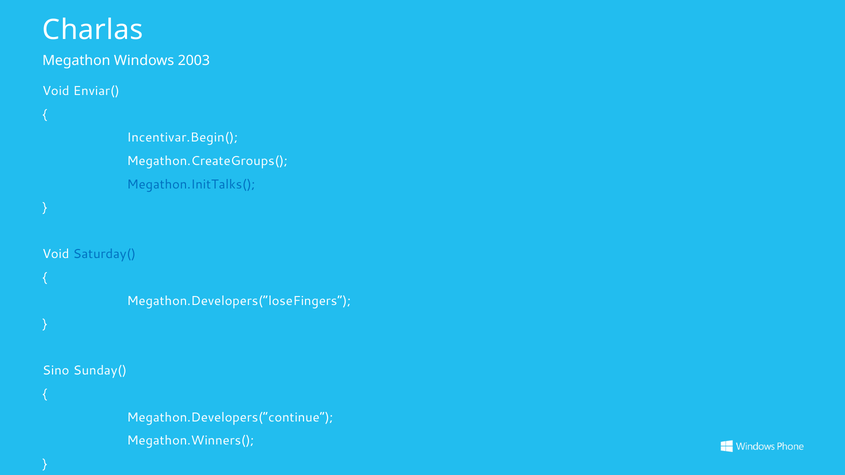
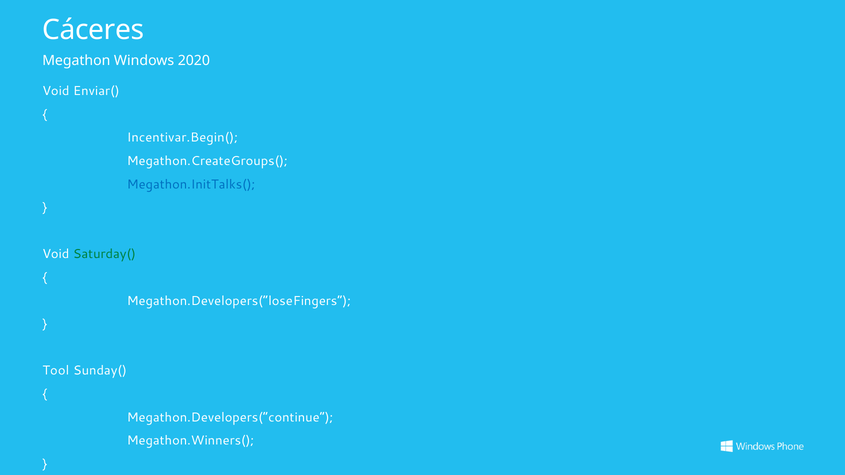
Charlas: Charlas -> Cáceres (93, 30)
2003: 2003 -> 2020 (194, 61)
Saturday( colour: blue -> green (104, 254)
Sino: Sino -> Tool (56, 371)
